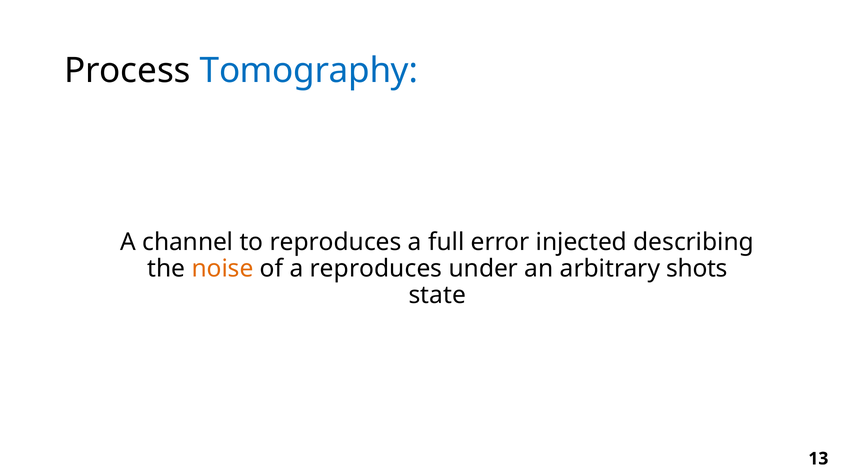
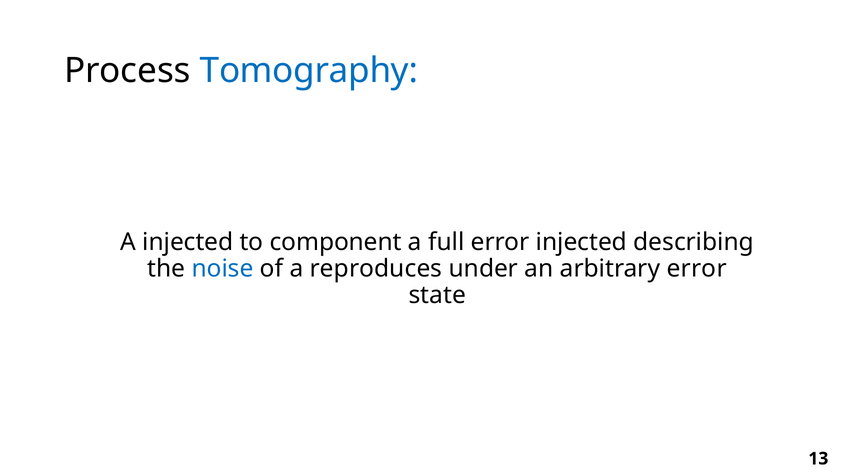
A channel: channel -> injected (188, 242)
to reproduces: reproduces -> component (336, 242)
noise colour: orange -> blue (223, 269)
arbitrary shots: shots -> error (697, 269)
